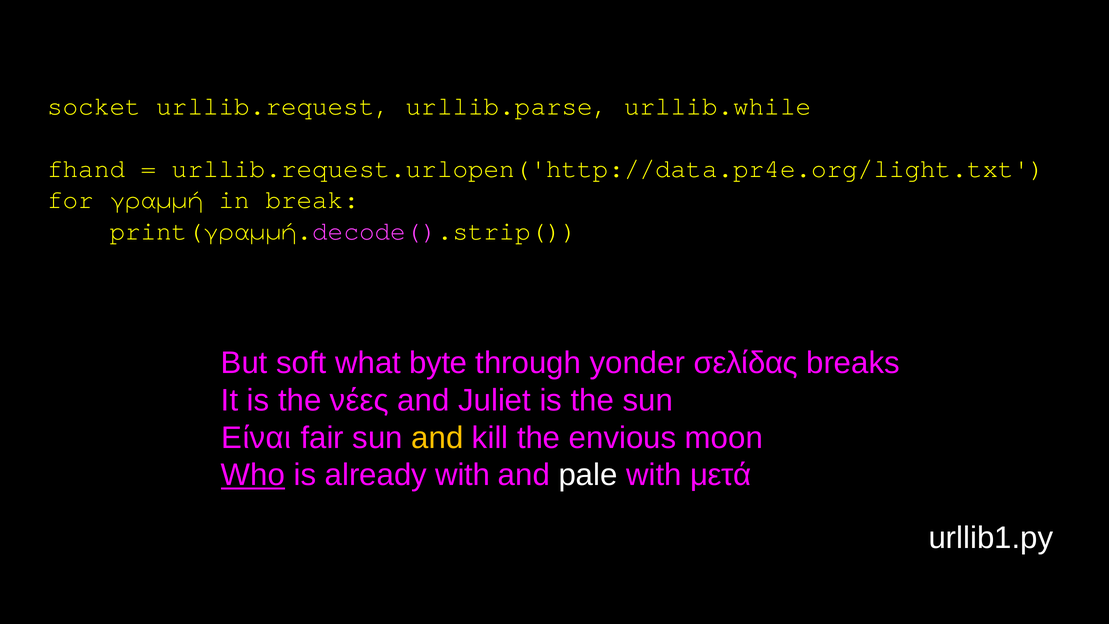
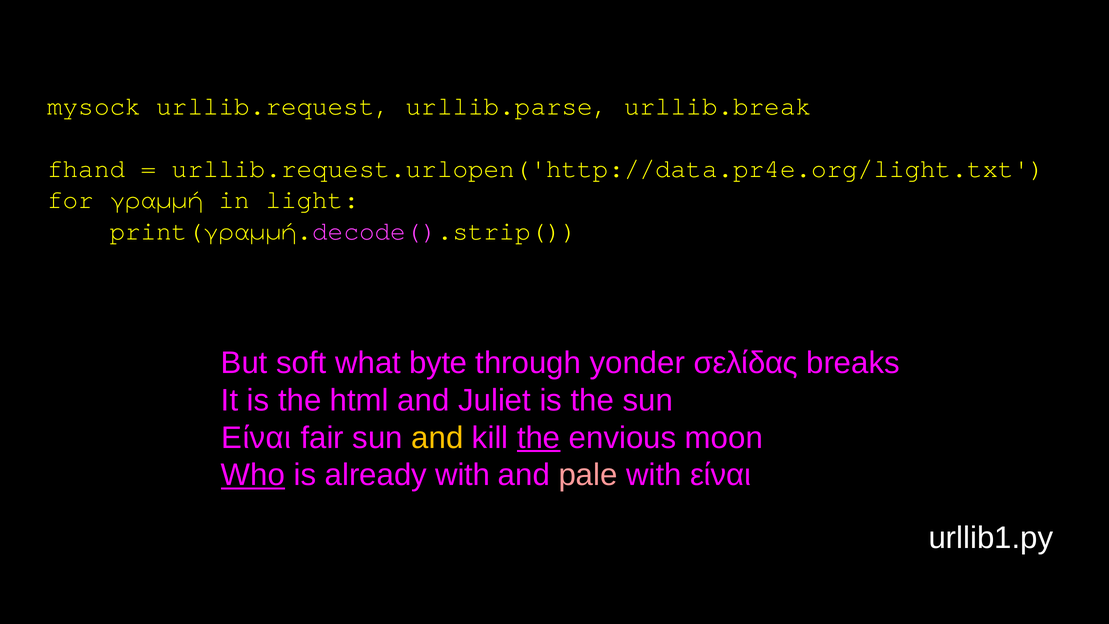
socket: socket -> mysock (94, 106)
urllib.while: urllib.while -> urllib.break (718, 106)
break: break -> light (312, 200)
νέες: νέες -> html (359, 400)
the underline: none -> present (539, 438)
pale colour: white -> pink (588, 475)
with μετά: μετά -> είναι (721, 475)
